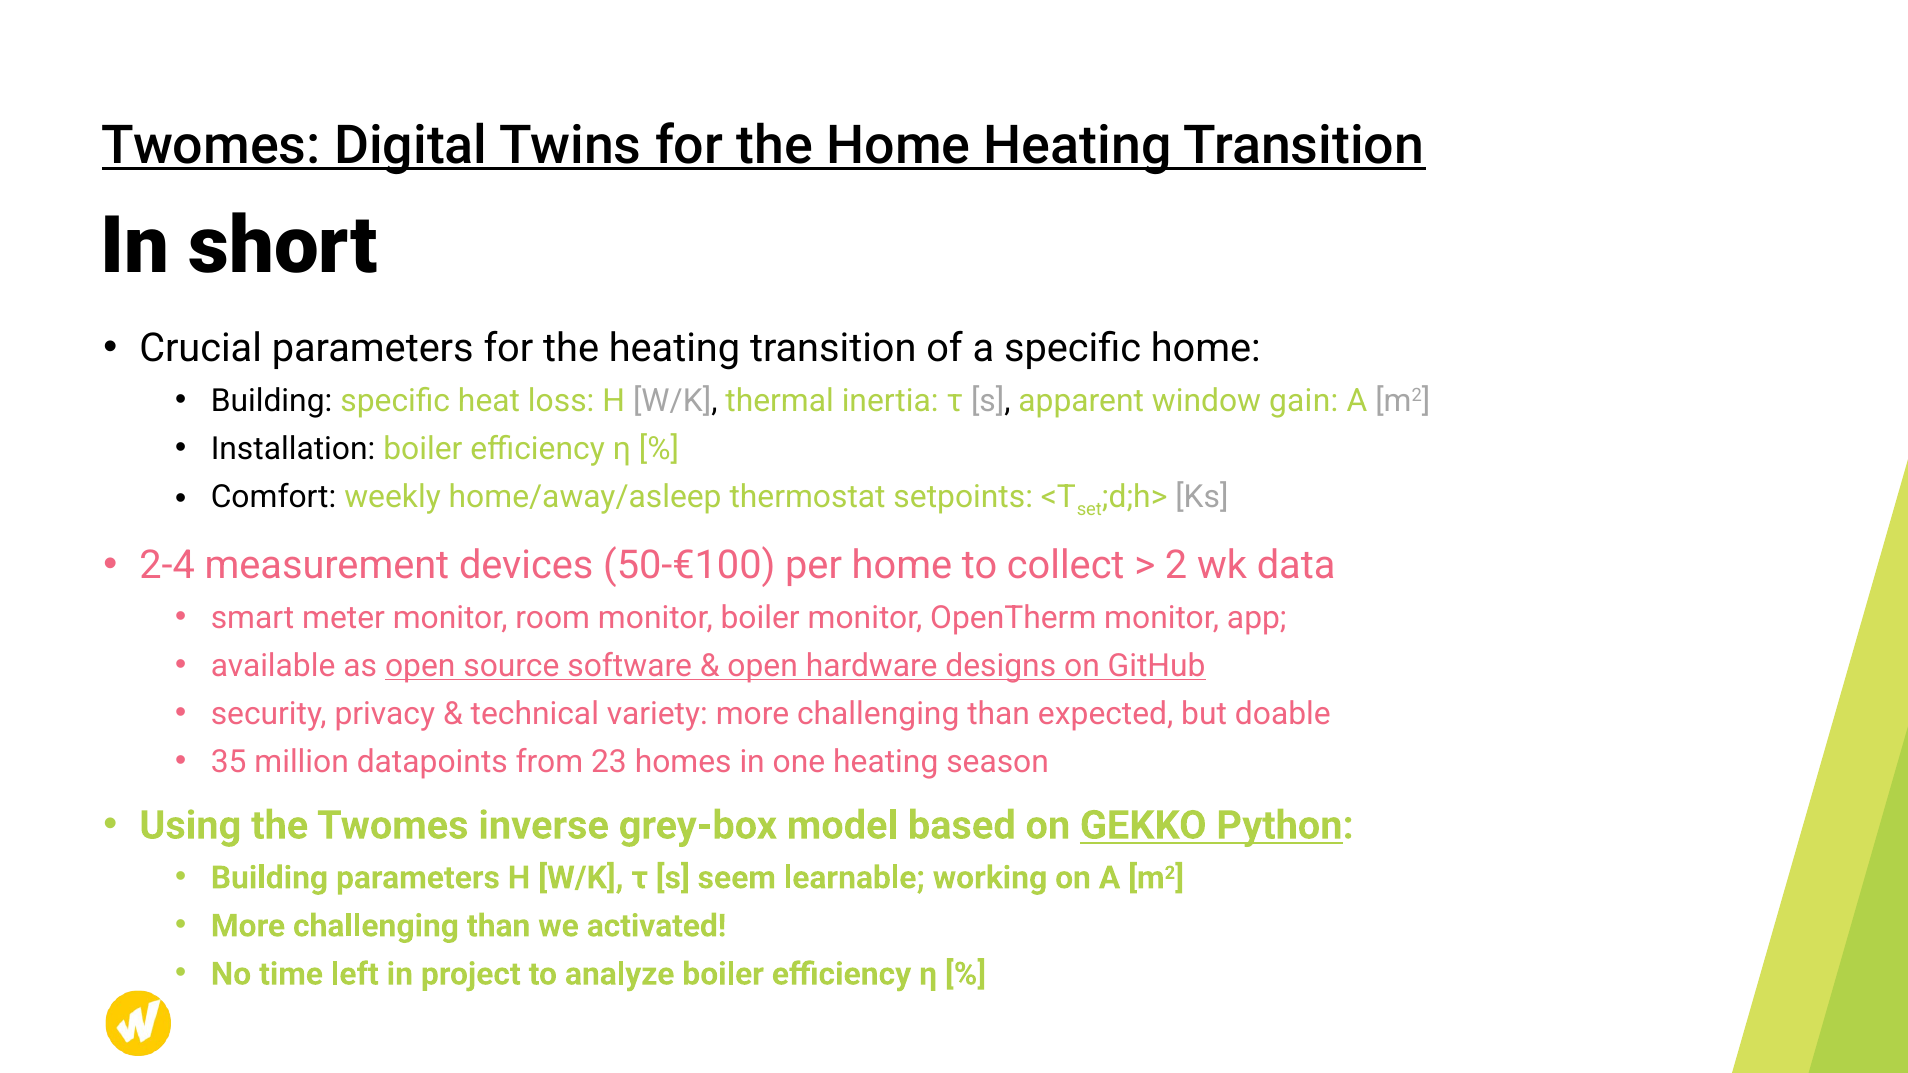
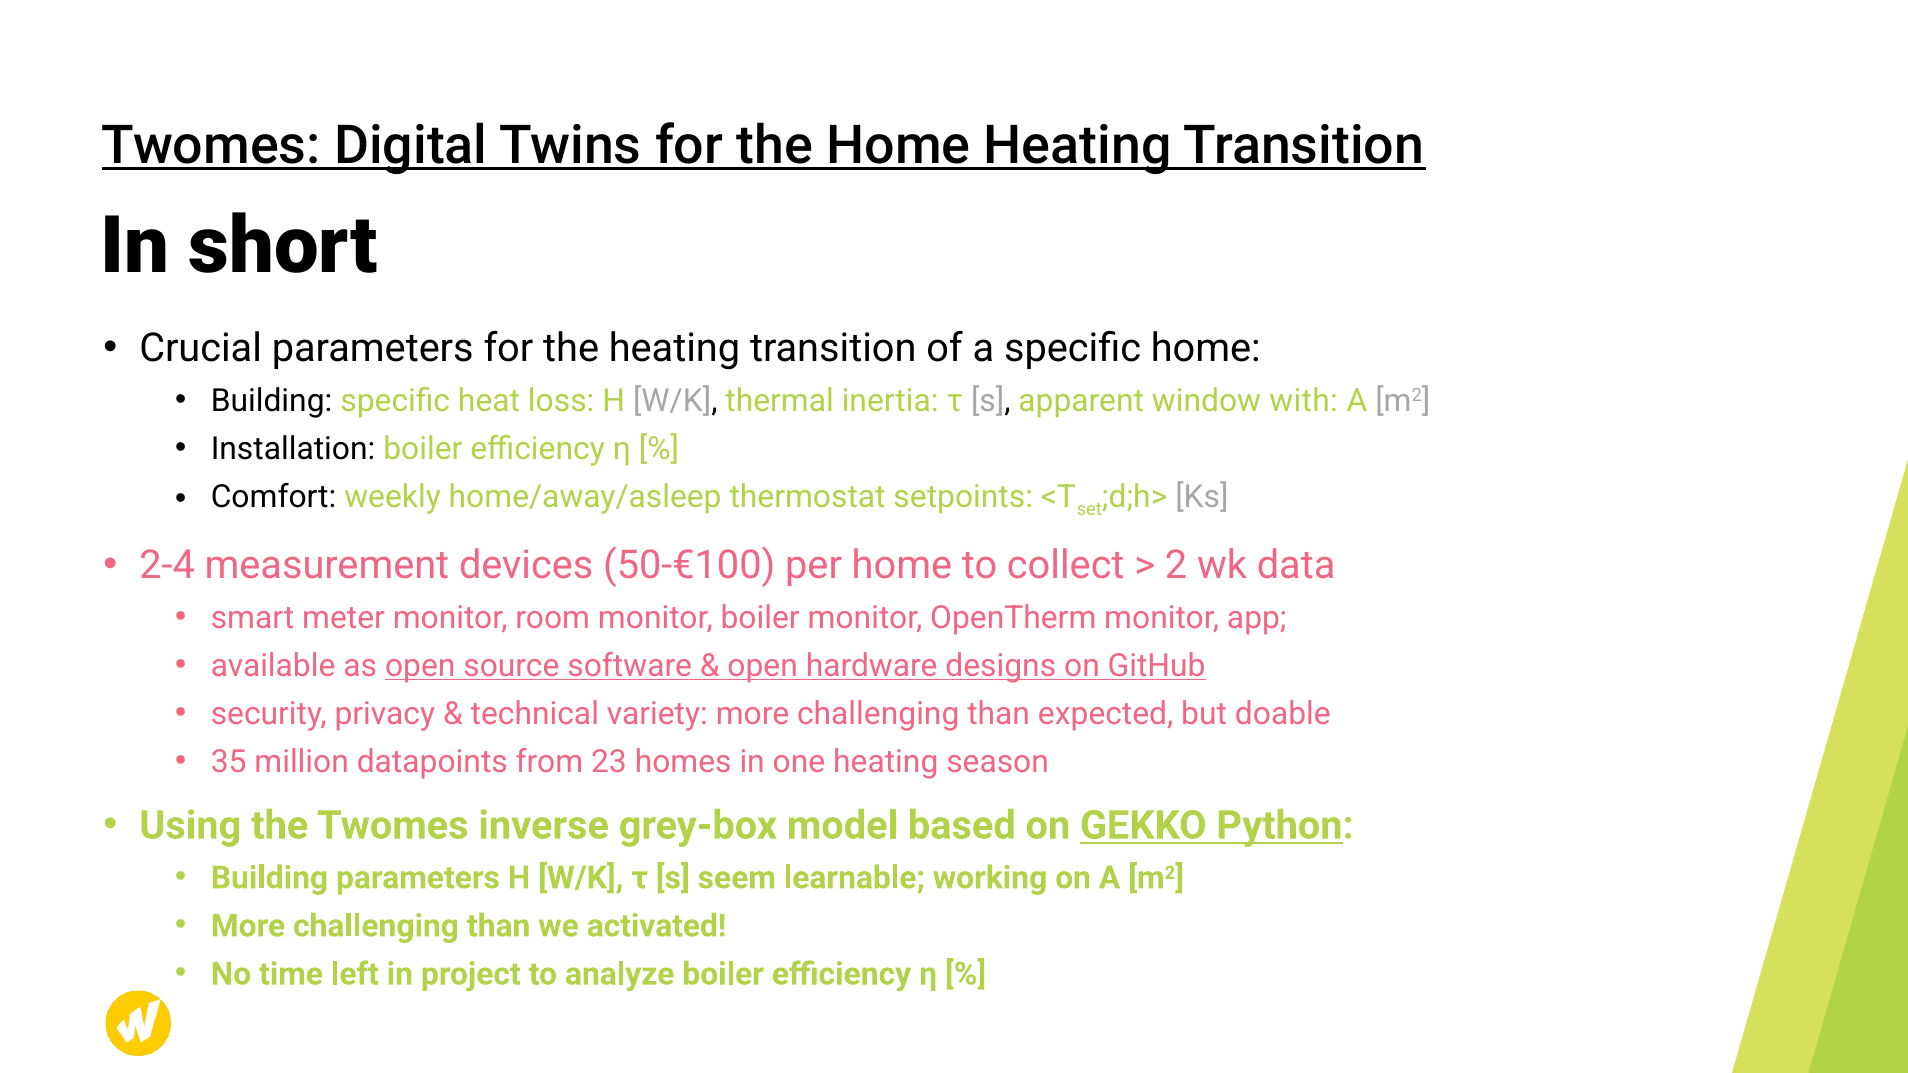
gain: gain -> with (1304, 401)
